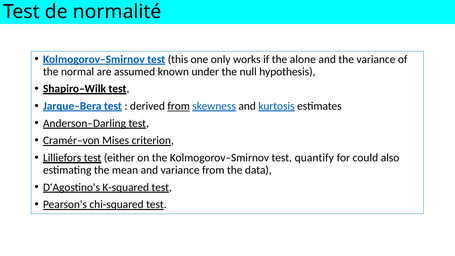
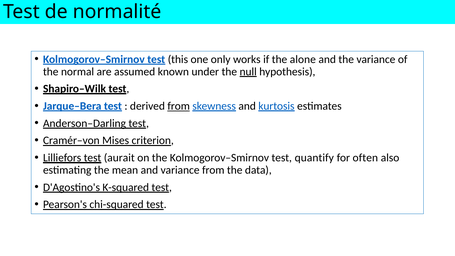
null underline: none -> present (248, 72)
either: either -> aurait (119, 158)
could: could -> often (365, 158)
